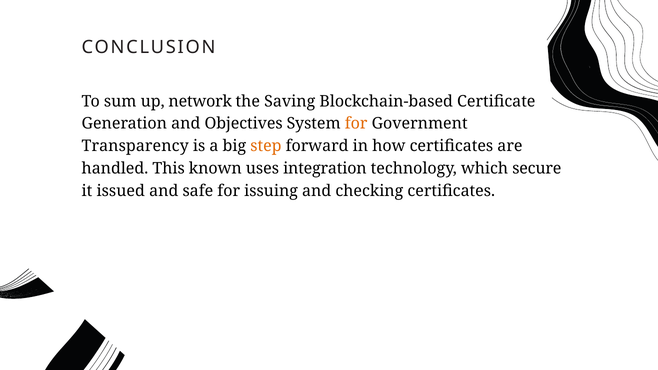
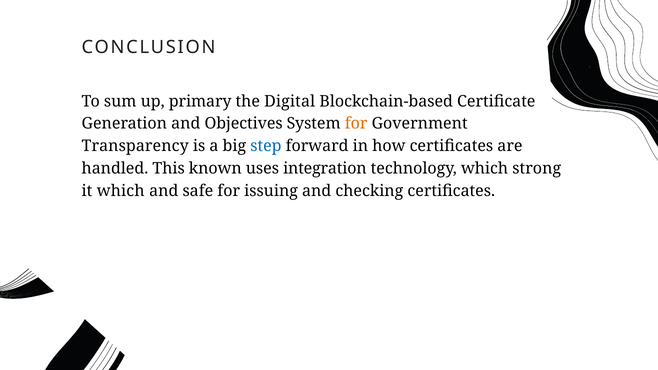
network: network -> primary (200, 101)
Saving: Saving -> Digital (290, 101)
step colour: orange -> blue (266, 146)
secure: secure -> strong (537, 168)
it issued: issued -> which (121, 191)
